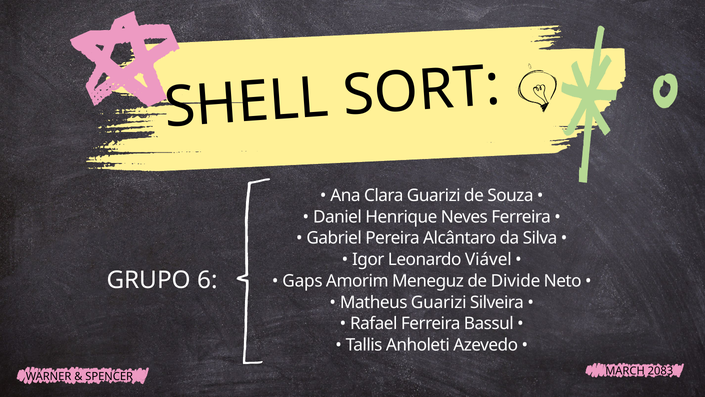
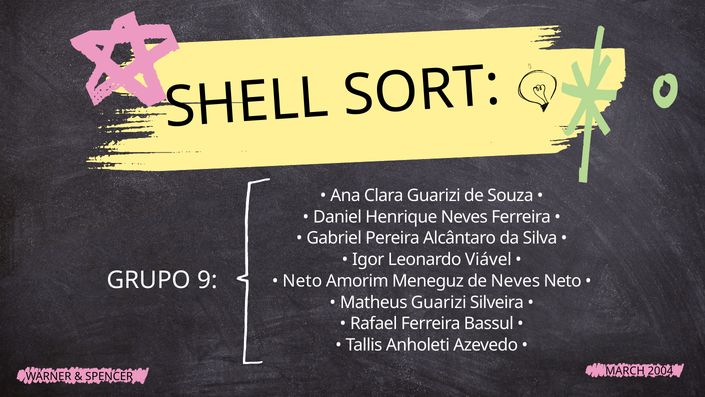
6: 6 -> 9 (208, 280)
Gaps: Gaps -> Neto (302, 281)
de Divide: Divide -> Neves (515, 281)
2083: 2083 -> 2004 (660, 371)
